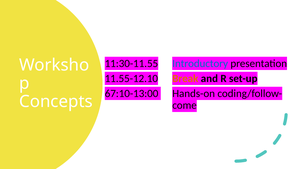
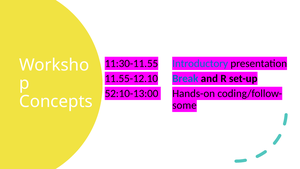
Break colour: orange -> blue (185, 78)
67:10-13:00: 67:10-13:00 -> 52:10-13:00 (132, 93)
come: come -> some (184, 105)
